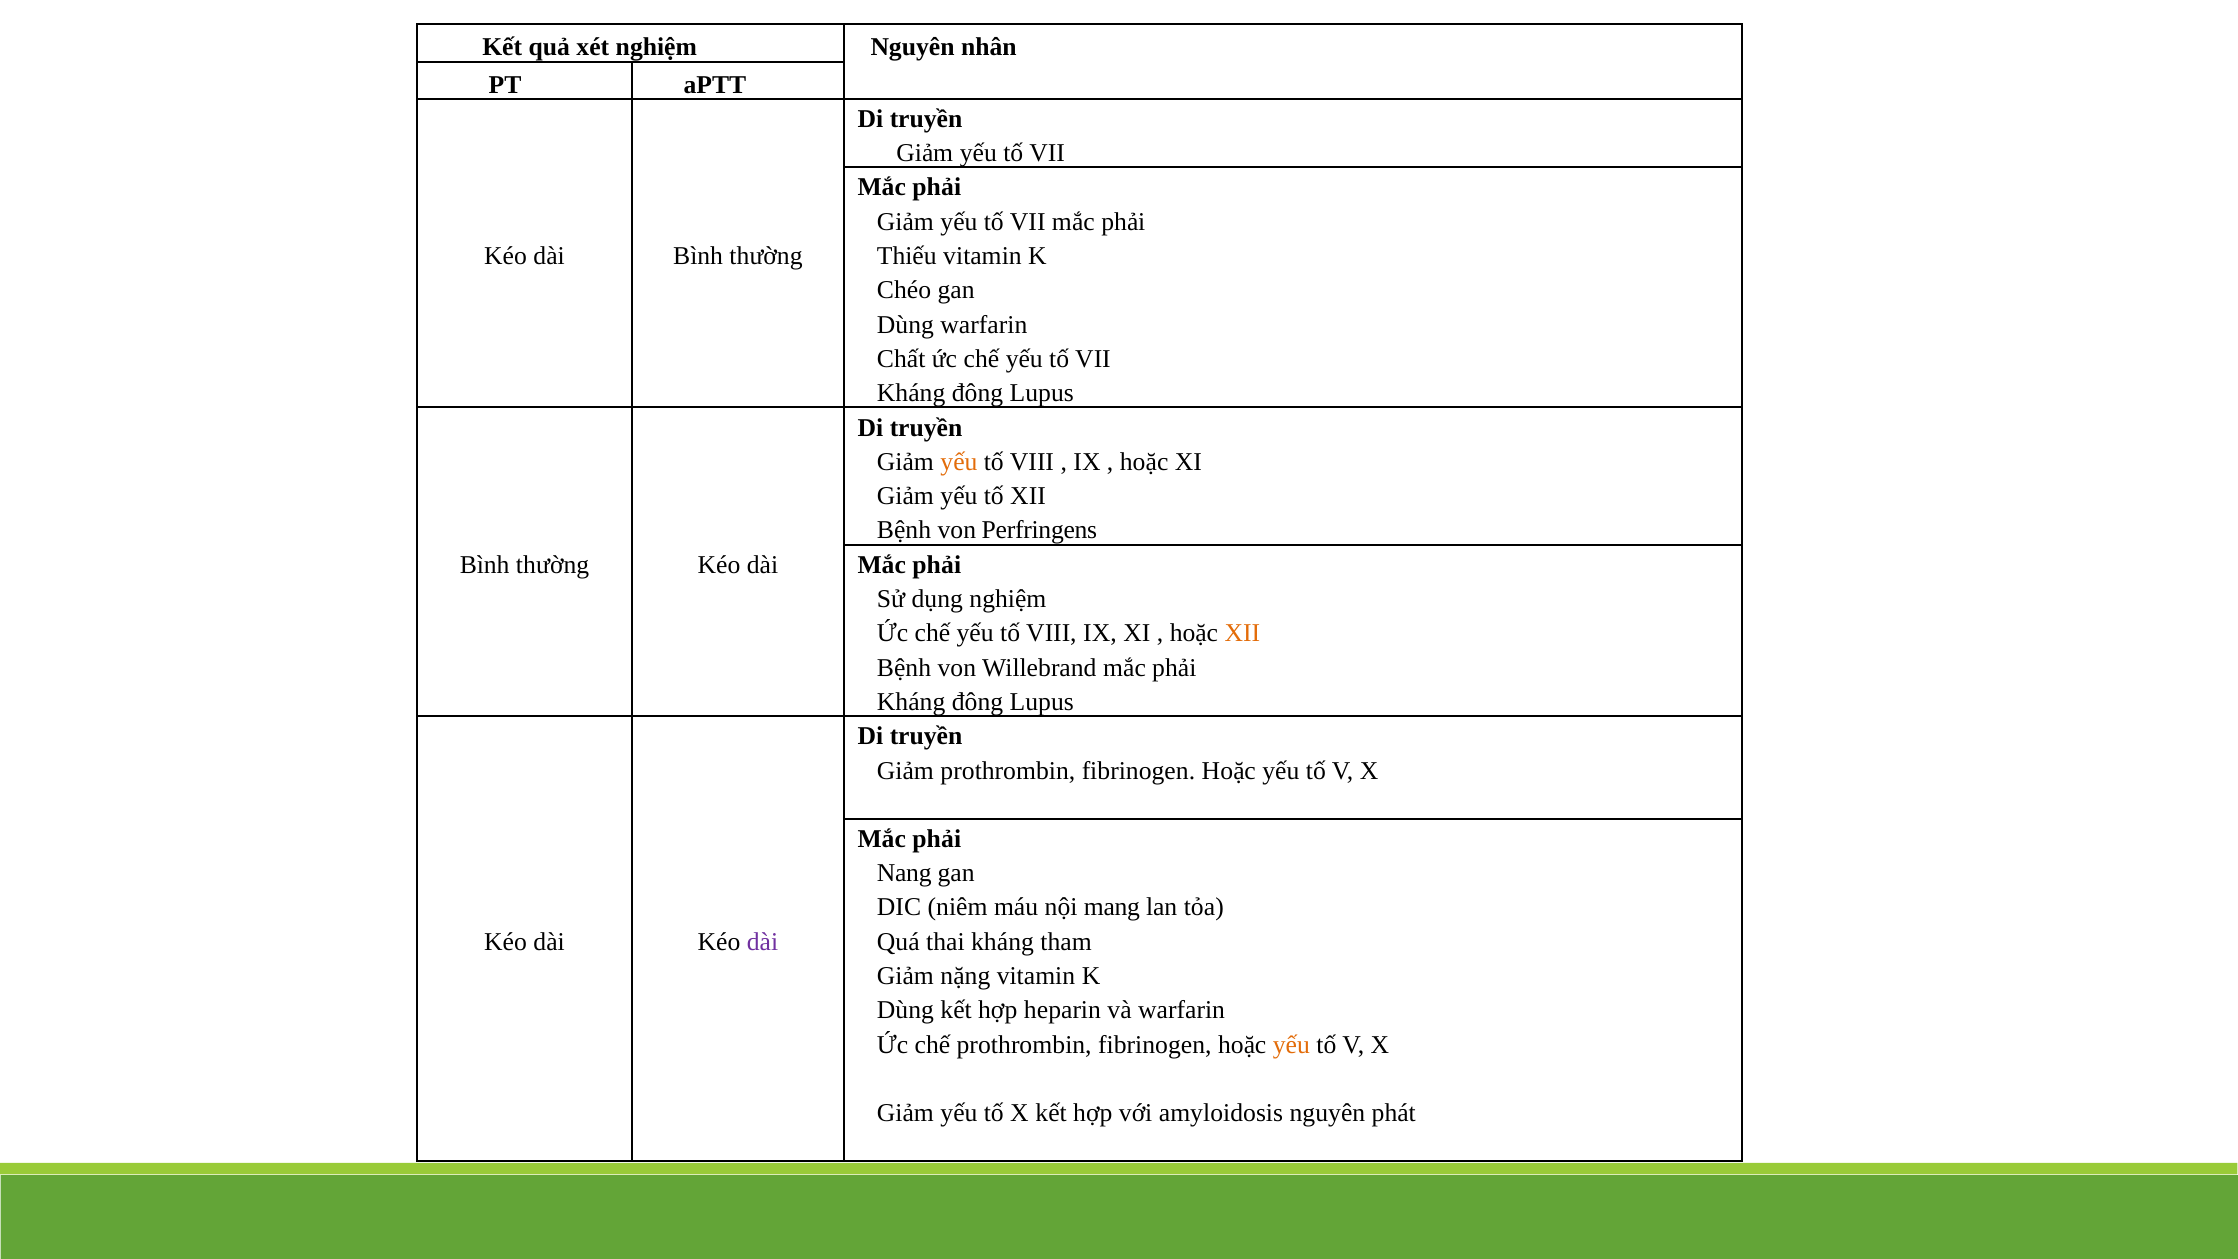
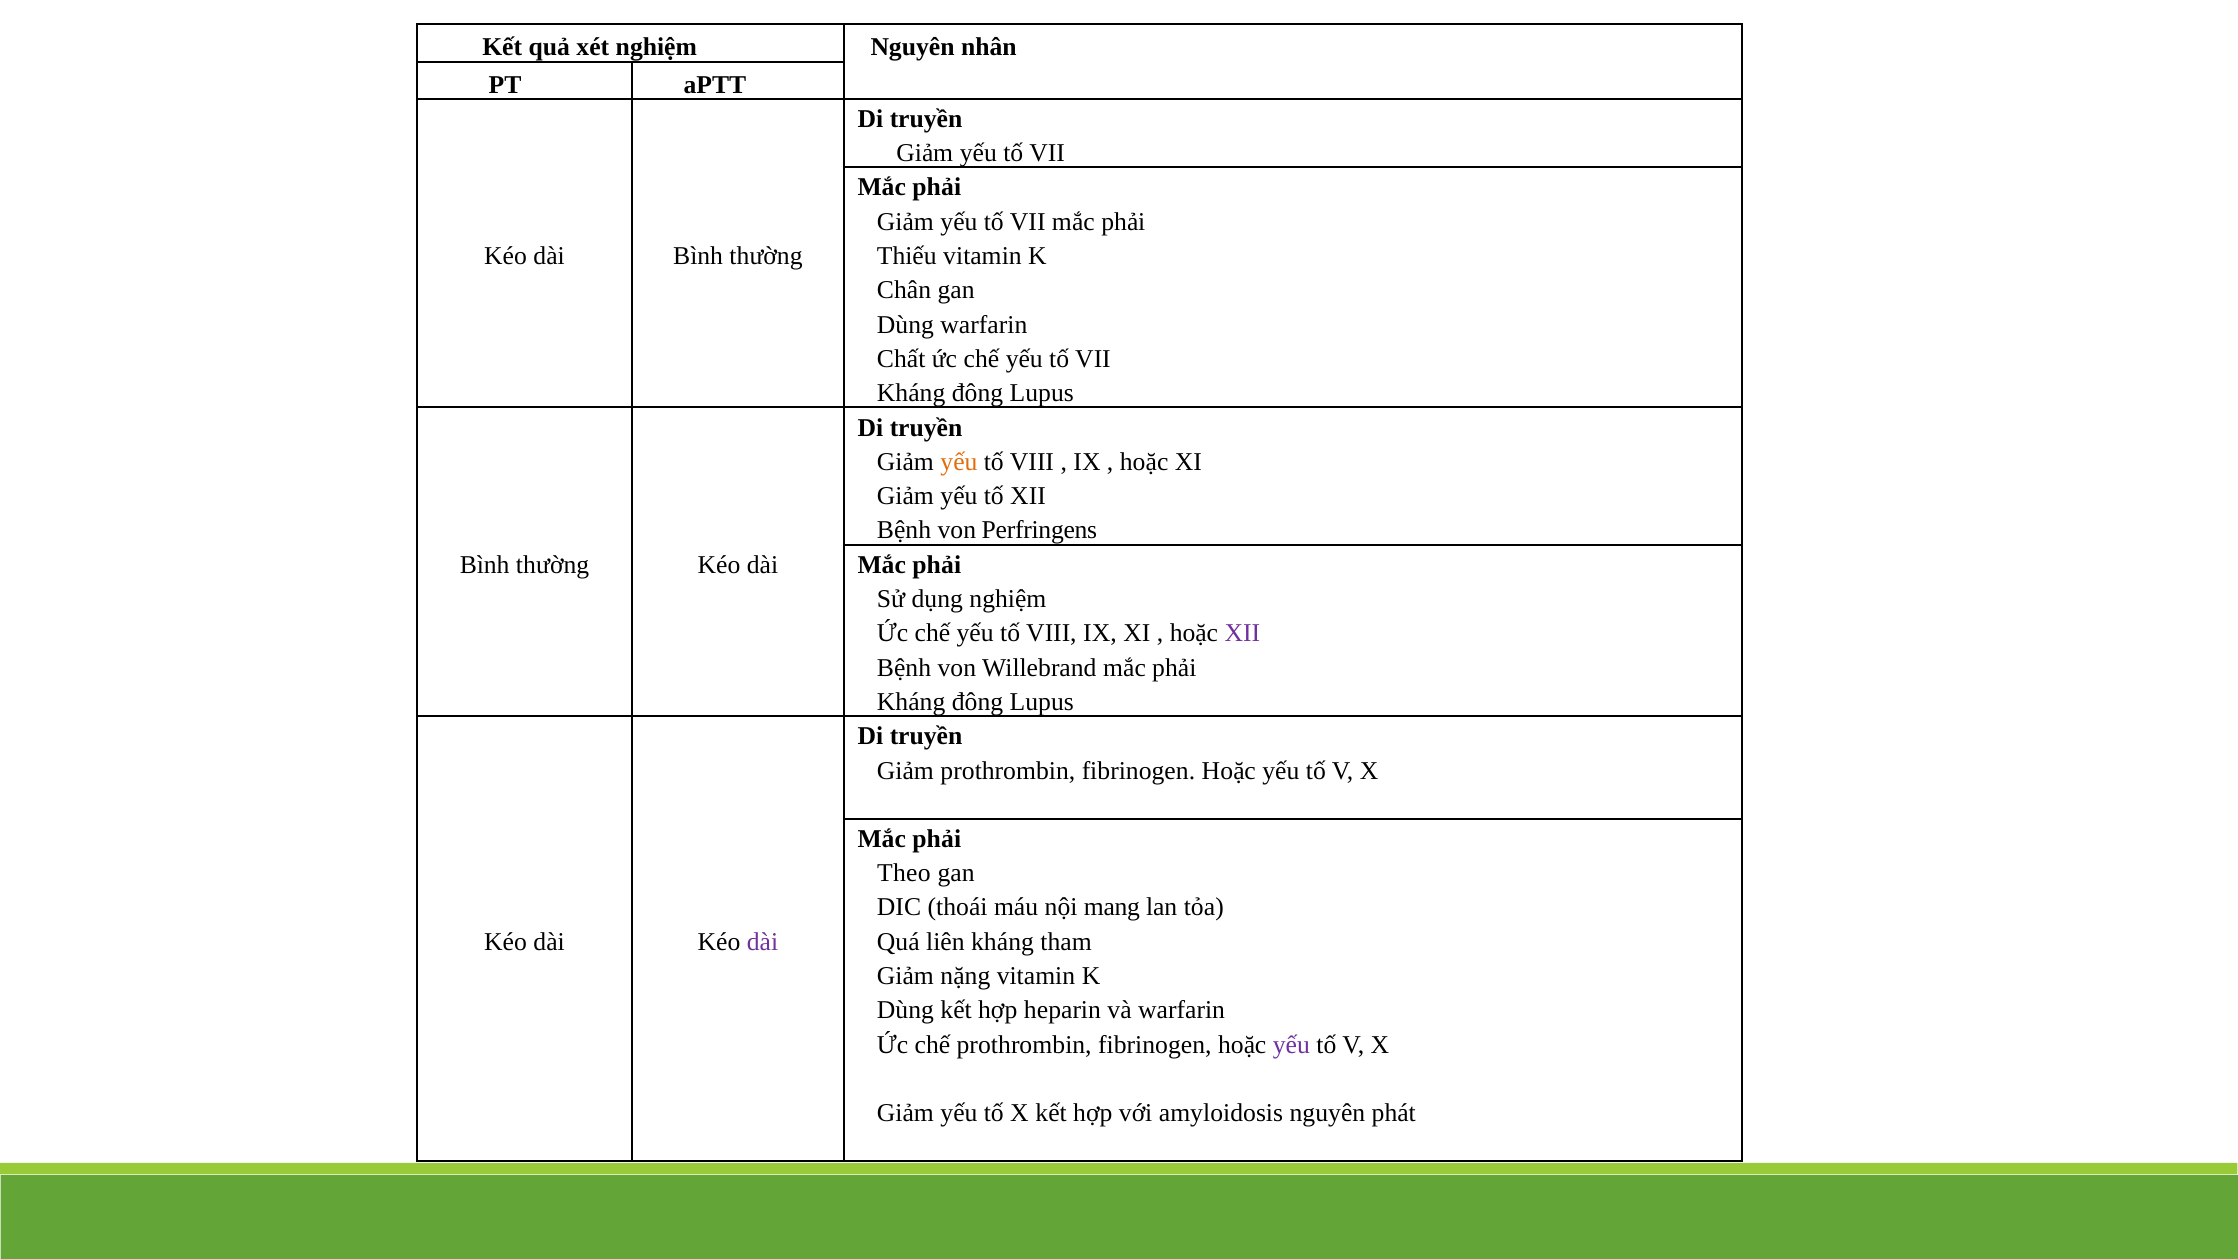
Chéo: Chéo -> Chân (904, 290)
XII colour: orange -> purple (1242, 633)
Nang: Nang -> Theo (904, 873)
niêm: niêm -> thoái (958, 907)
thai: thai -> liên (945, 942)
yếu colour: orange -> purple (1291, 1045)
